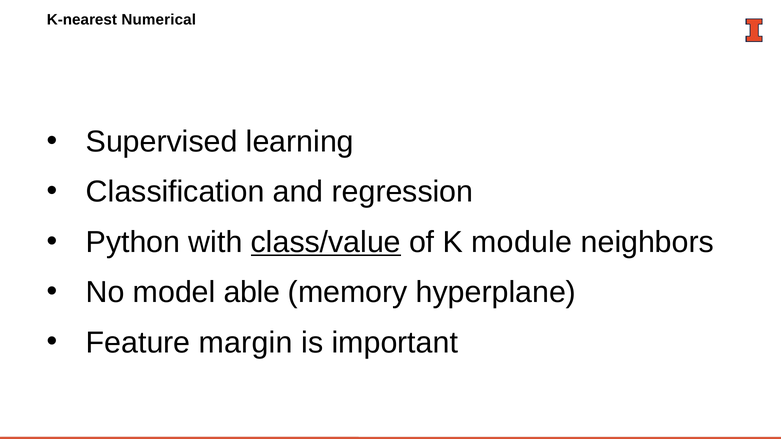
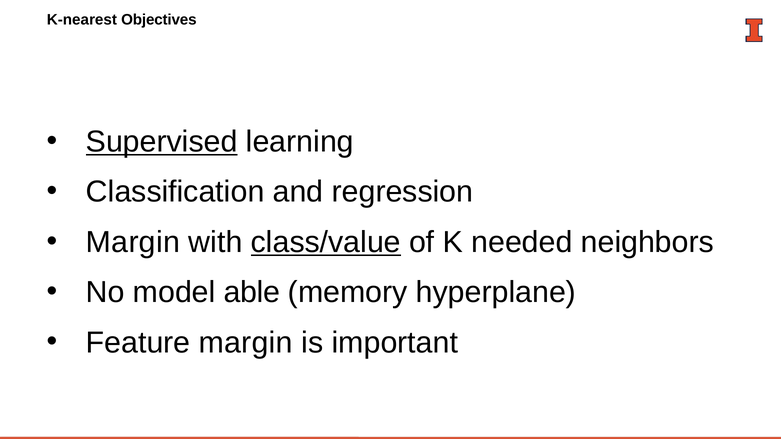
Numerical: Numerical -> Objectives (159, 20)
Supervised underline: none -> present (162, 142)
Python: Python -> Margin (133, 242)
module: module -> needed (522, 242)
